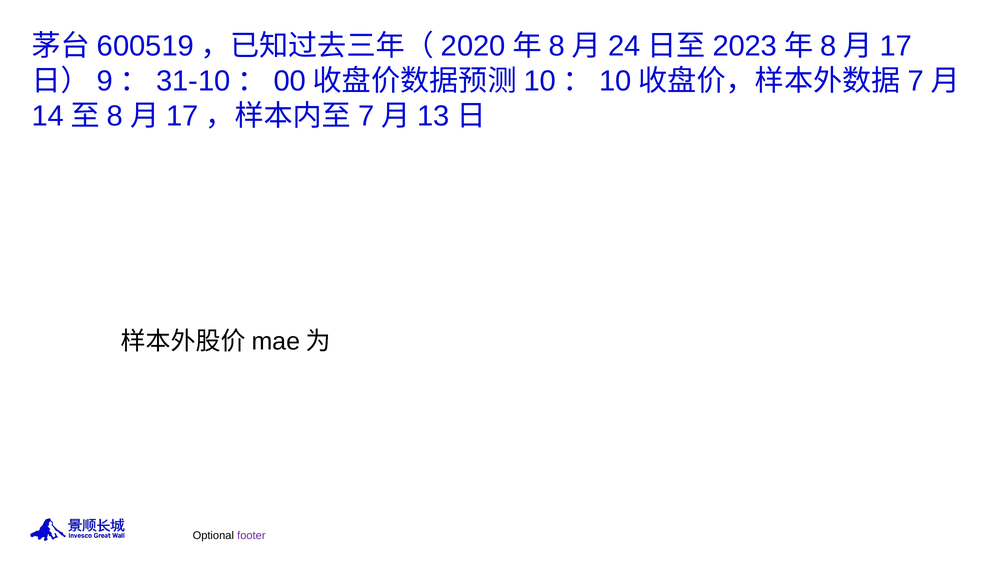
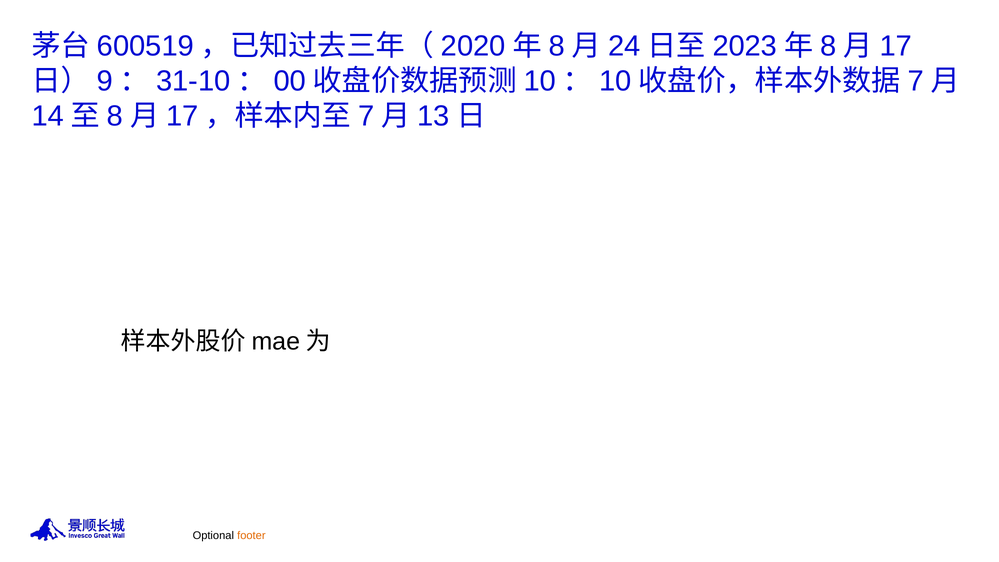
footer colour: purple -> orange (251, 536)
